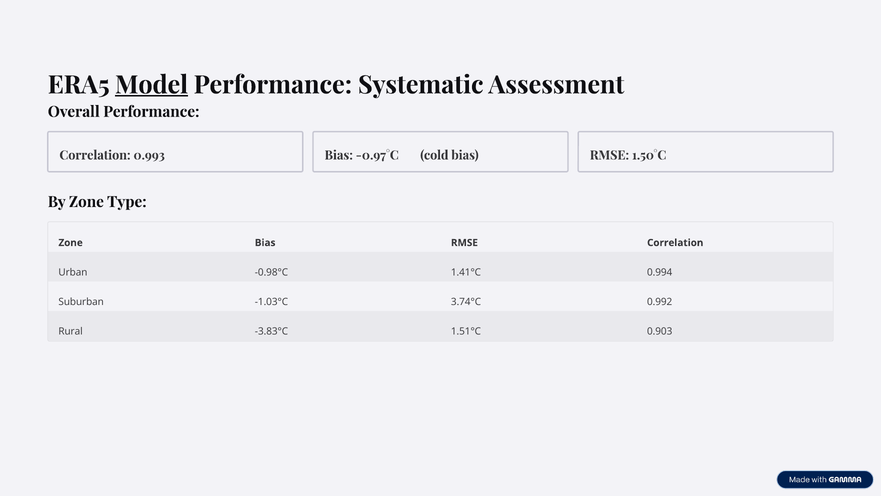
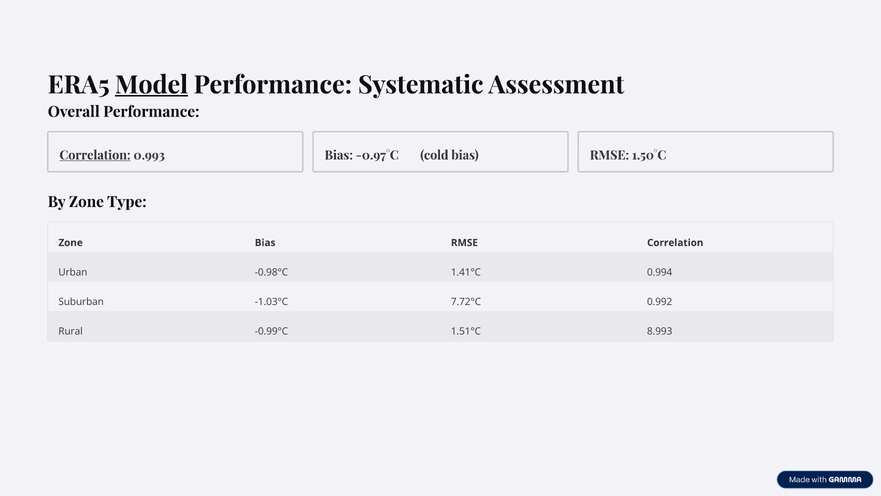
Correlation underline: none -> present (95, 155)
3.74°C: 3.74°C -> 7.72°C (466, 302)
-3.83°C: -3.83°C -> -0.99°C (271, 331)
0.903: 0.903 -> 8.993 (660, 331)
